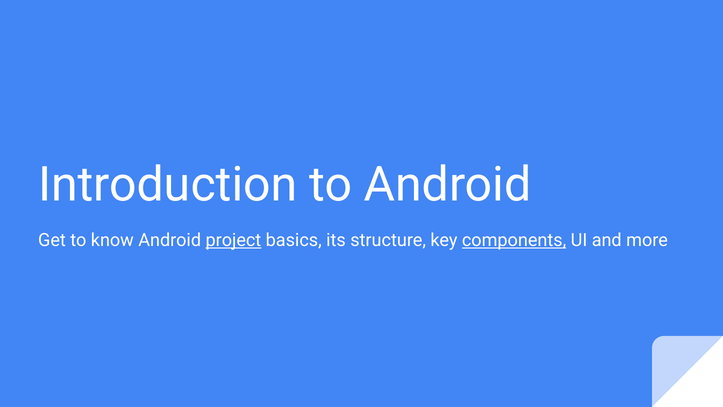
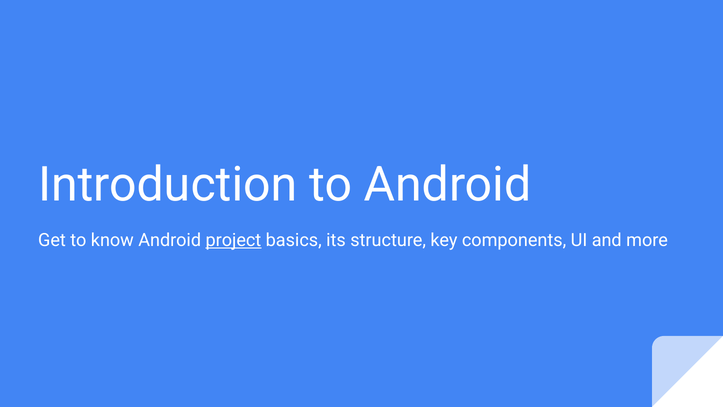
components underline: present -> none (514, 240)
